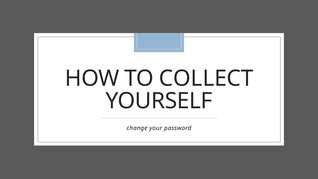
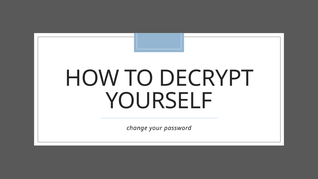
COLLECT: COLLECT -> DECRYPT (206, 78)
